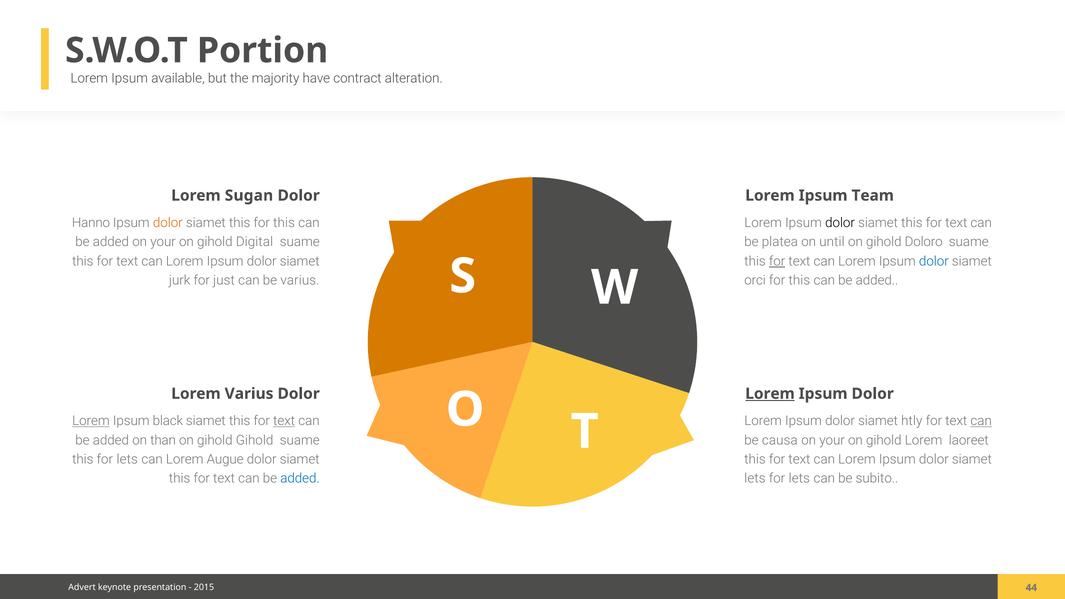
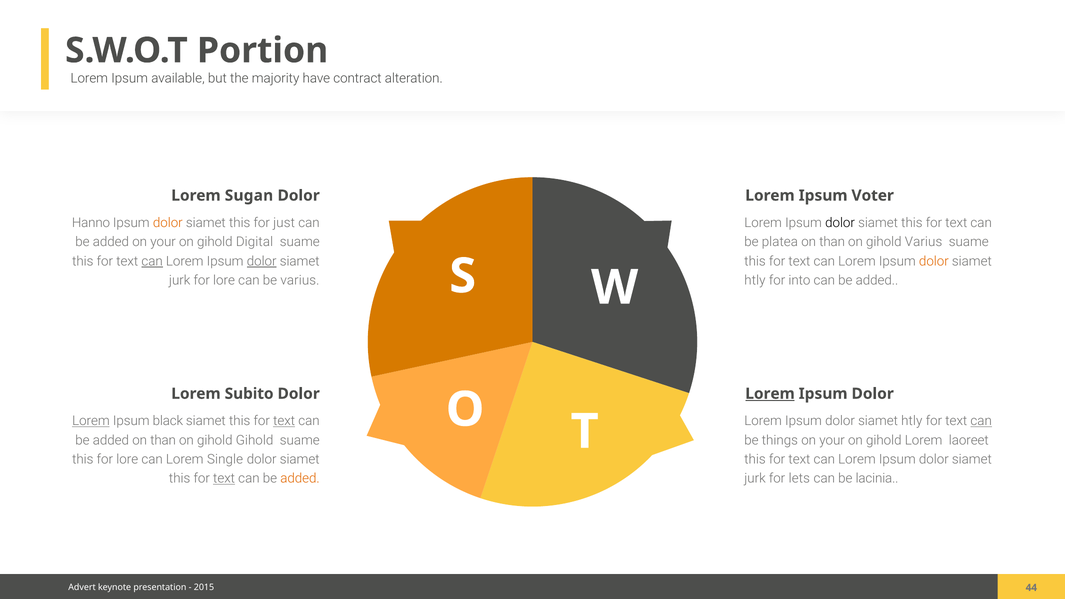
Team: Team -> Voter (873, 196)
this for this: this -> just (284, 223)
until: until -> than (832, 242)
gihold Doloro: Doloro -> Varius (924, 242)
can underline: none -> present (152, 261)
dolor underline: none -> present (262, 261)
for underline: present -> none (777, 261)
dolor colour: blue -> orange (934, 261)
just: just -> lore (224, 280)
orci: orci -> htly (755, 280)
this: this -> into (799, 280)
Lorem Varius: Varius -> Subito (249, 394)
causa: causa -> things (780, 440)
this for lets: lets -> lore (127, 459)
Augue: Augue -> Single (225, 459)
text underline: none -> present (224, 479)
added colour: blue -> orange (300, 479)
lets: lets -> jurk (755, 479)
subito: subito -> lacinia (877, 479)
